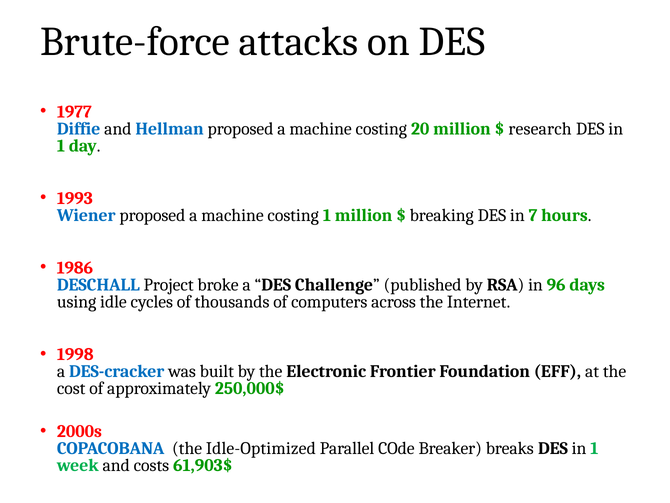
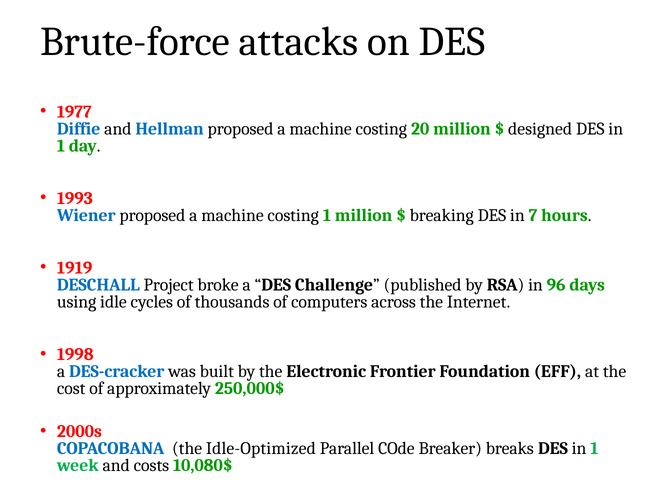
research: research -> designed (540, 129)
1986: 1986 -> 1919 (75, 268)
61,903$: 61,903$ -> 10,080$ (203, 465)
